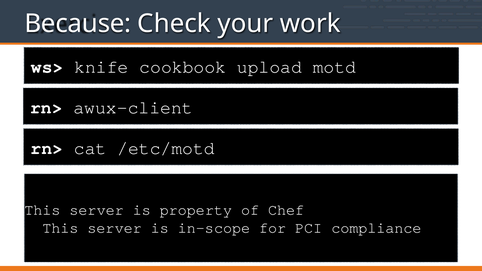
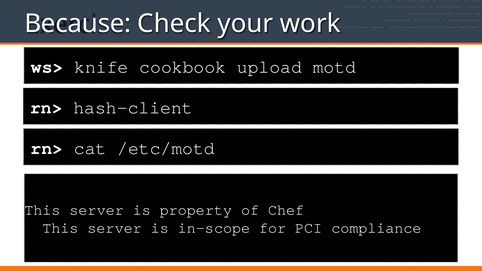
awux-client: awux-client -> hash-client (133, 107)
